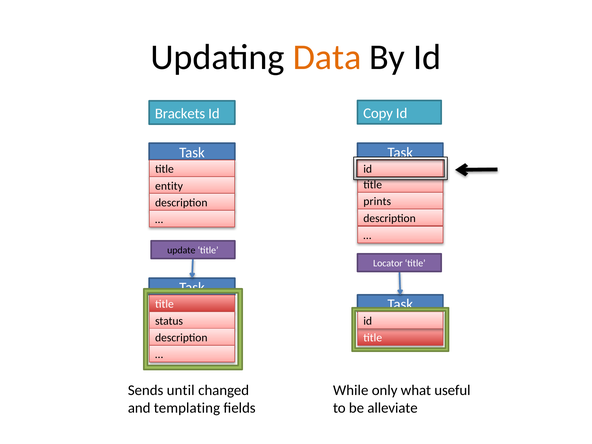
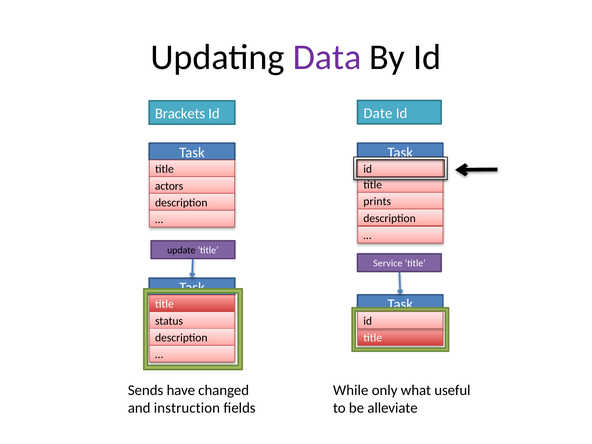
Data colour: orange -> purple (327, 57)
Copy: Copy -> Date (378, 113)
entity: entity -> actors (169, 186)
Locator: Locator -> Service (388, 263)
until: until -> have (181, 390)
templating: templating -> instruction (187, 408)
